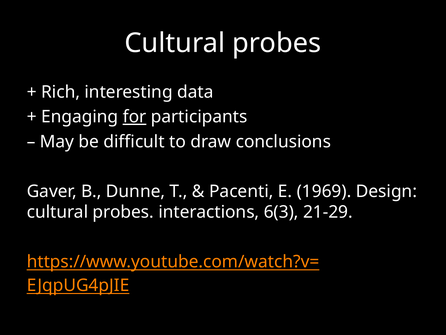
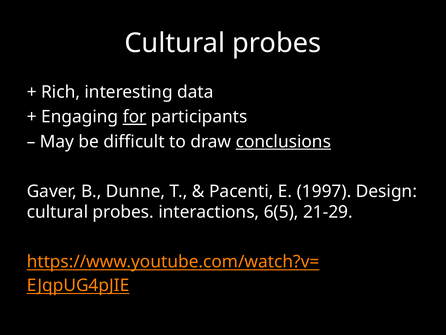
conclusions underline: none -> present (283, 141)
1969: 1969 -> 1997 (324, 191)
6(3: 6(3 -> 6(5 (281, 212)
